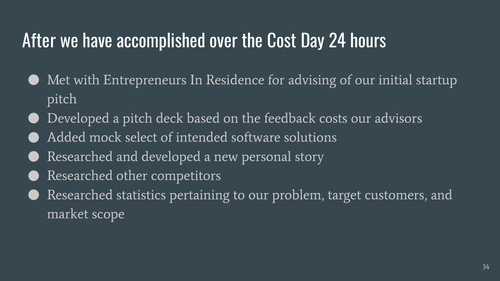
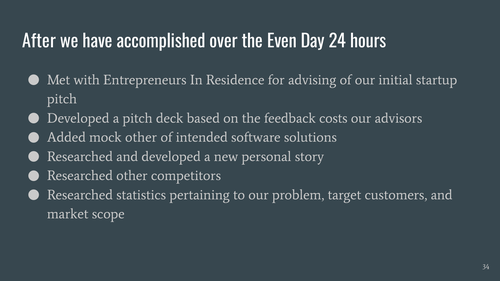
Cost: Cost -> Even (282, 41)
mock select: select -> other (141, 137)
